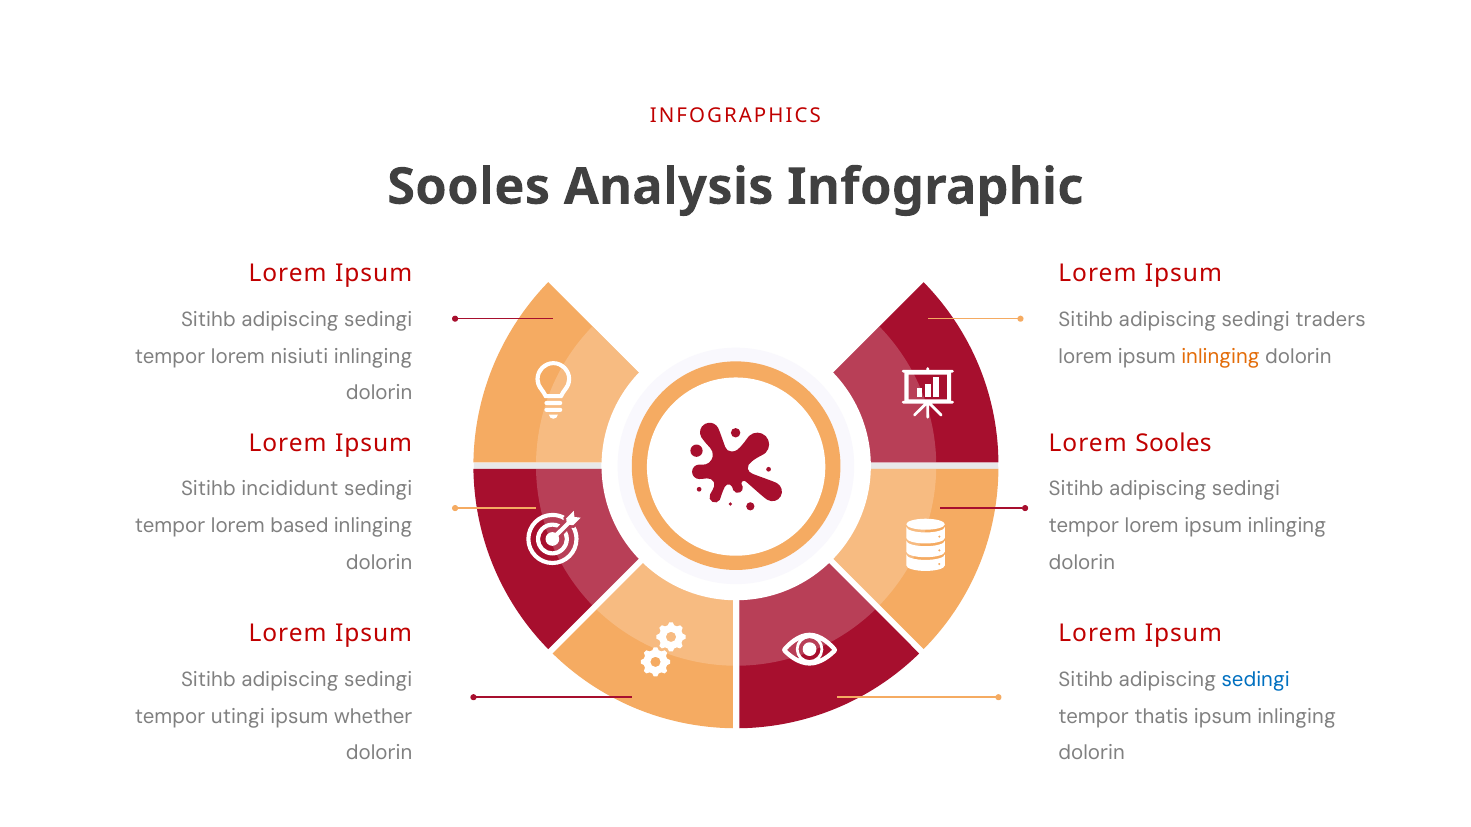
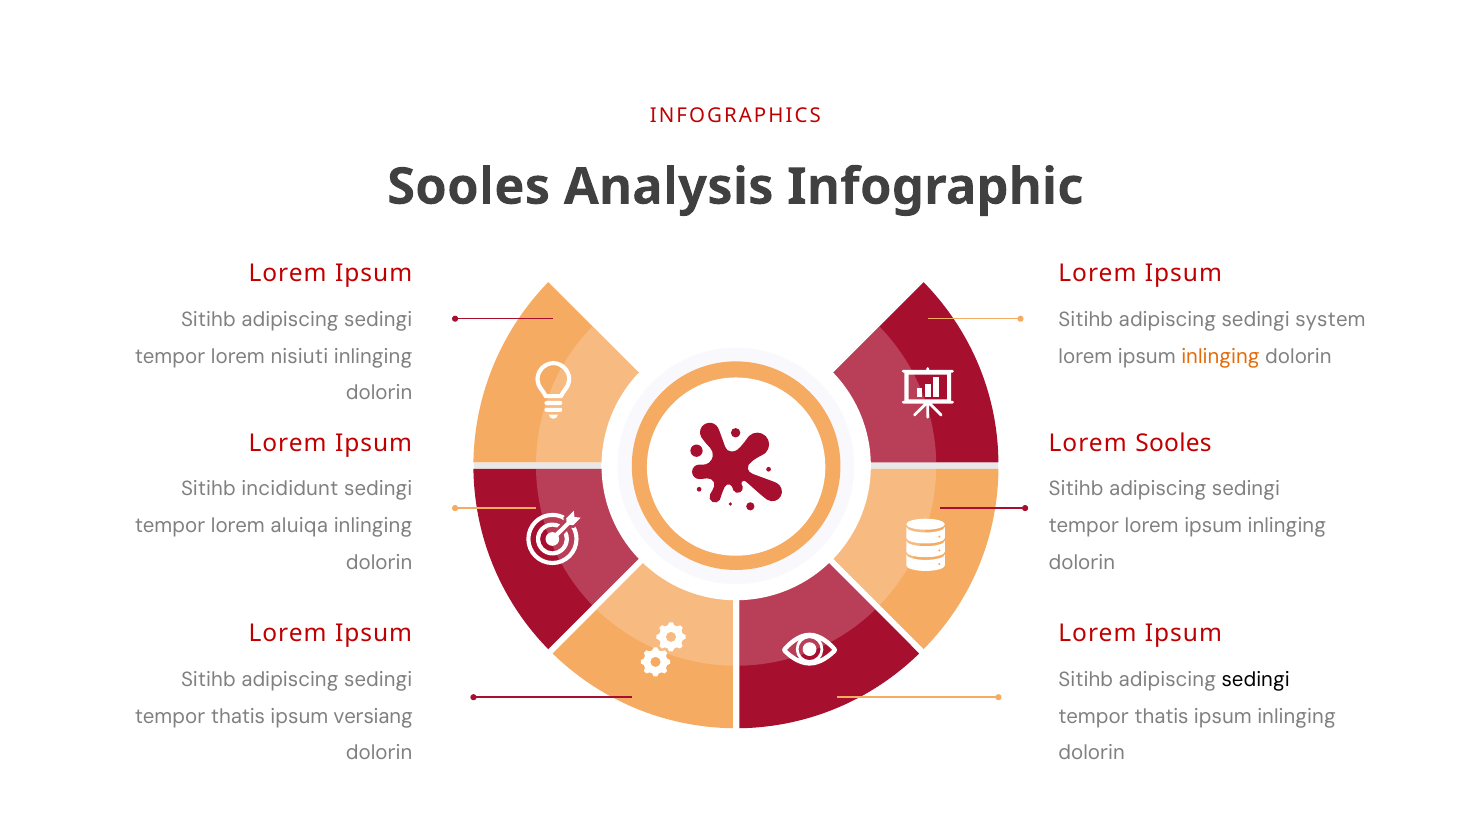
traders: traders -> system (1330, 320)
based: based -> aluiqa (299, 526)
sedingi colour: blue -> black (1256, 680)
utingi: utingi -> thatis (238, 717)
whether: whether -> versiang (373, 717)
